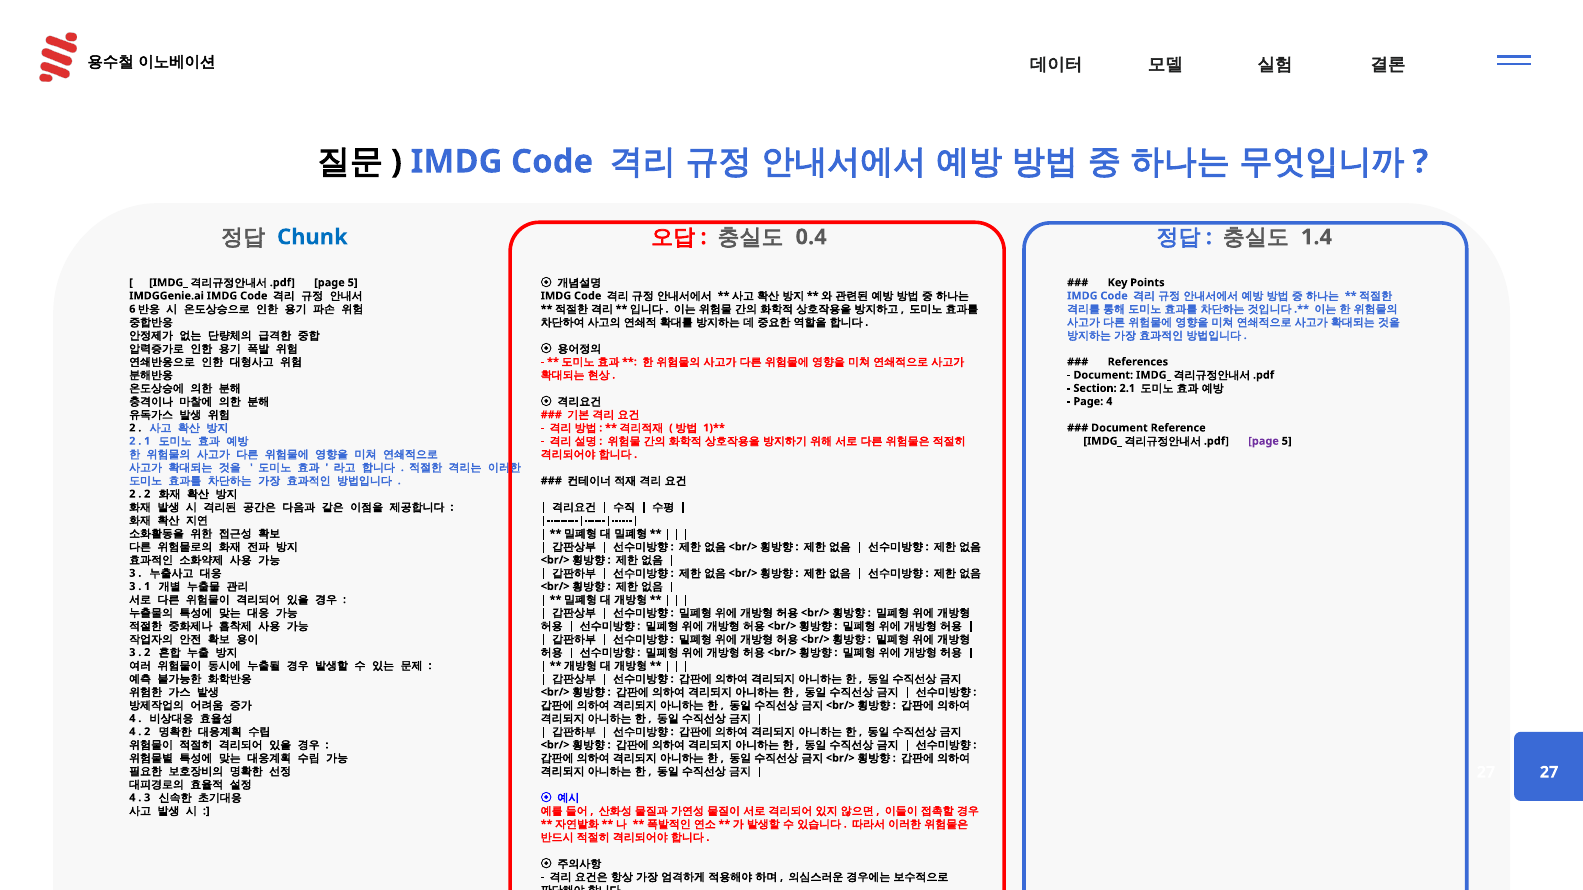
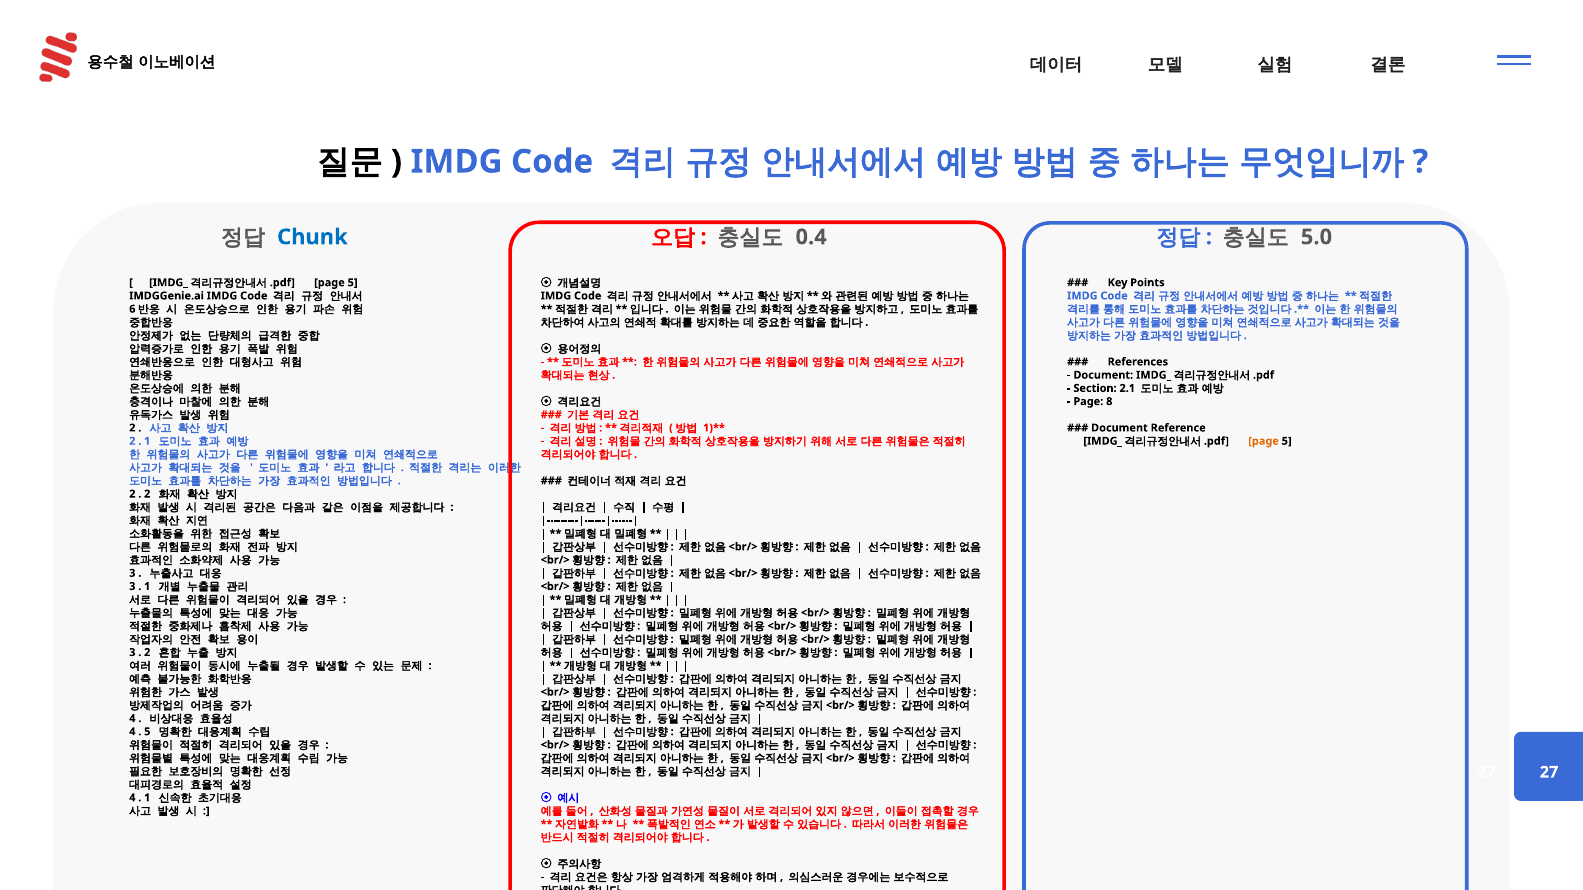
1.4: 1.4 -> 5.0 (1316, 237)
Page 4: 4 -> 8 (1109, 402)
page colour: purple -> orange (1264, 441)
2: 2 -> 5 (147, 732)
3: 3 -> 1 (147, 798)
